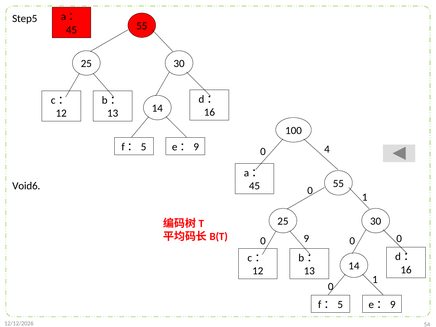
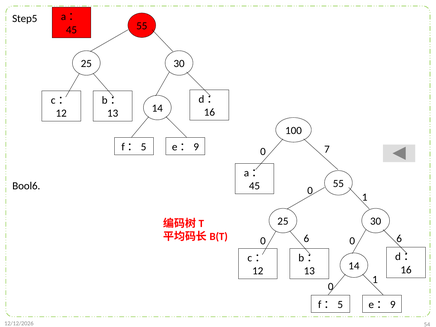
4: 4 -> 7 (327, 149)
Void6: Void6 -> Bool6 (26, 186)
9: 9 -> 6 (306, 239)
0: 0 -> 6 (399, 239)
